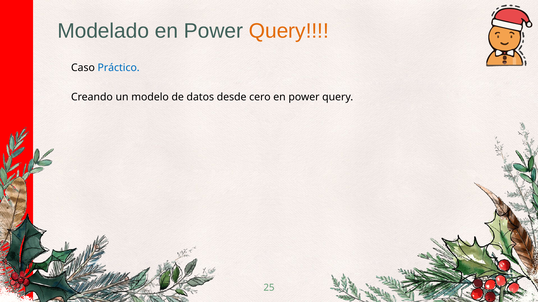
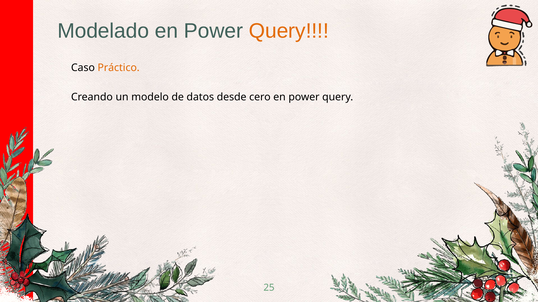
Práctico colour: blue -> orange (119, 68)
